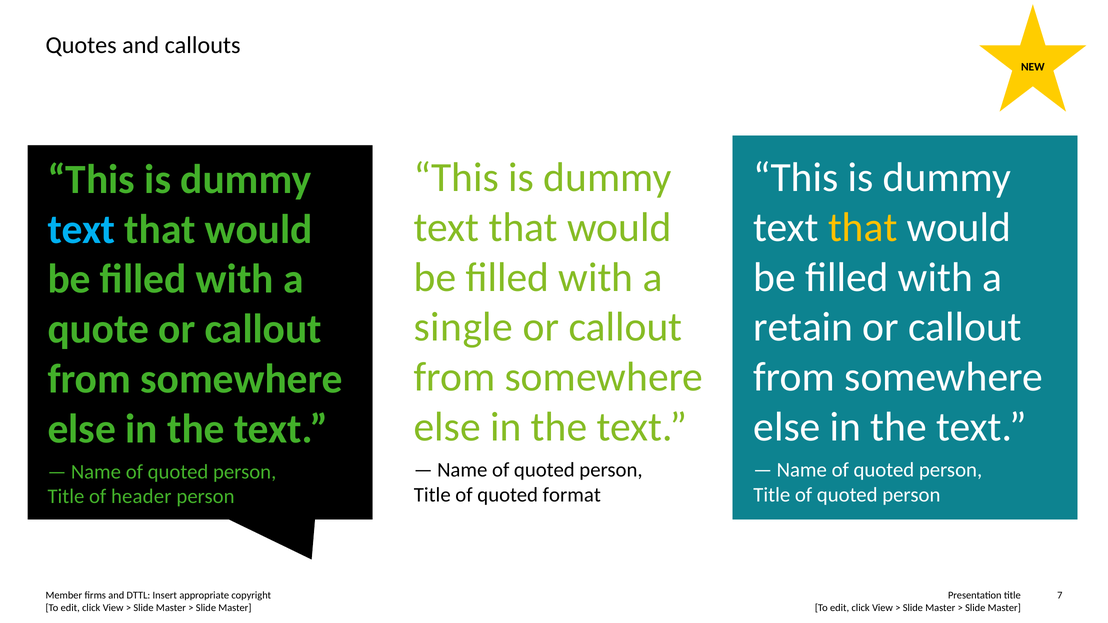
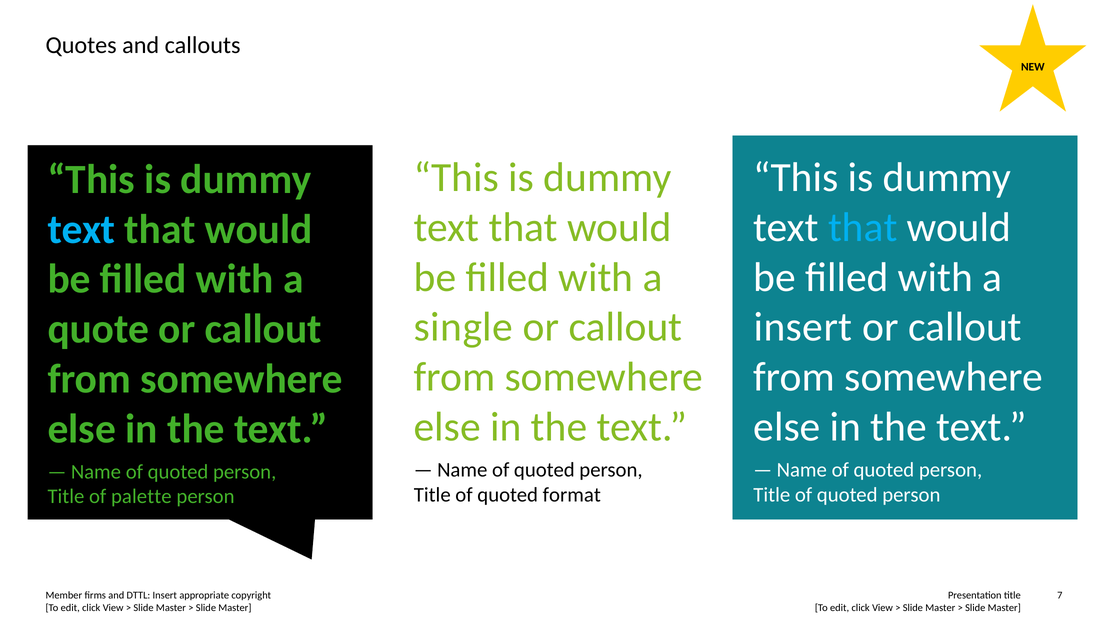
that colour: yellow -> light blue (863, 228)
retain: retain -> insert (803, 327)
header: header -> palette (141, 497)
